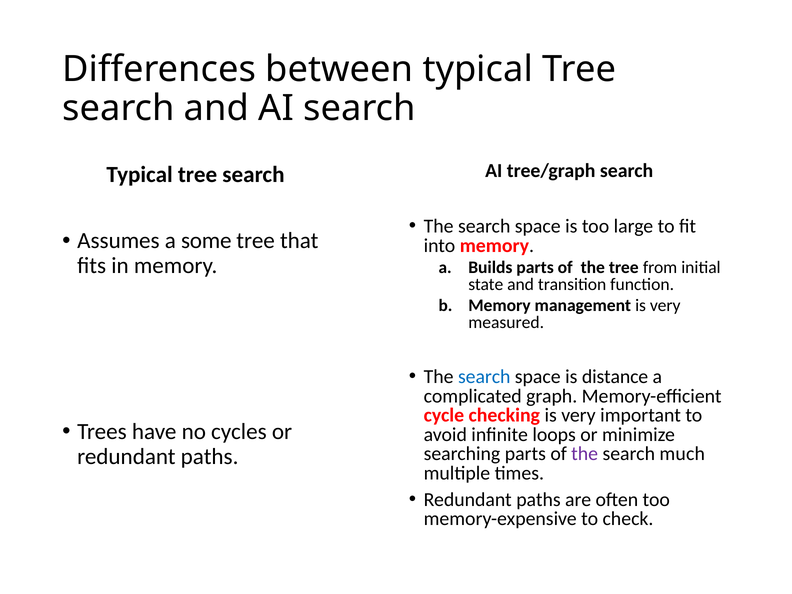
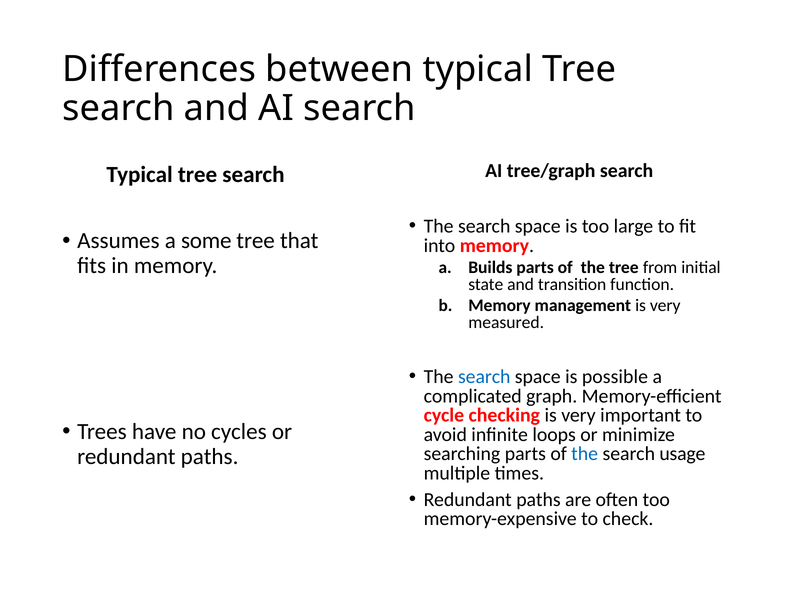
distance: distance -> possible (615, 377)
the colour: purple -> blue (585, 454)
much: much -> usage (682, 454)
